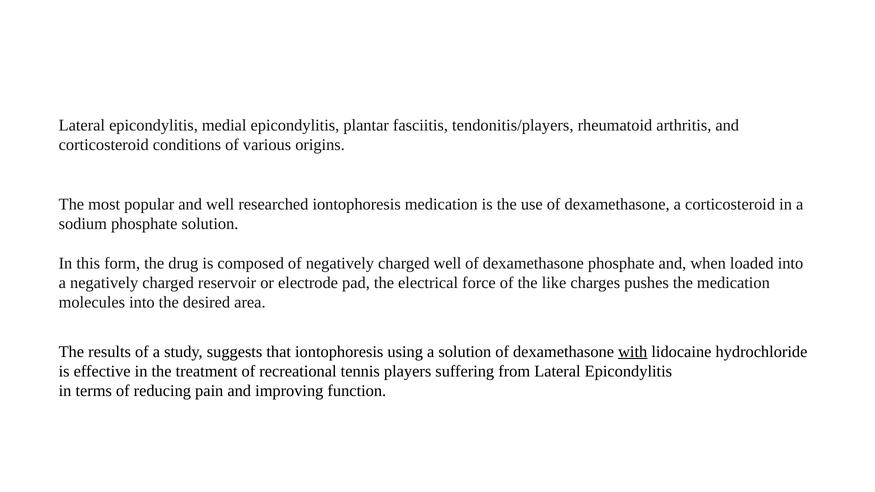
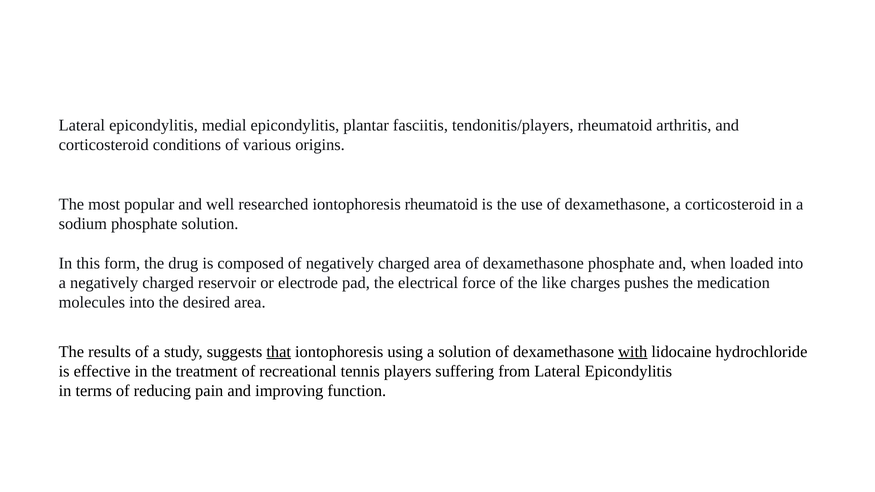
iontophoresis medication: medication -> rheumatoid (441, 204)
charged well: well -> area (447, 263)
that underline: none -> present (279, 352)
